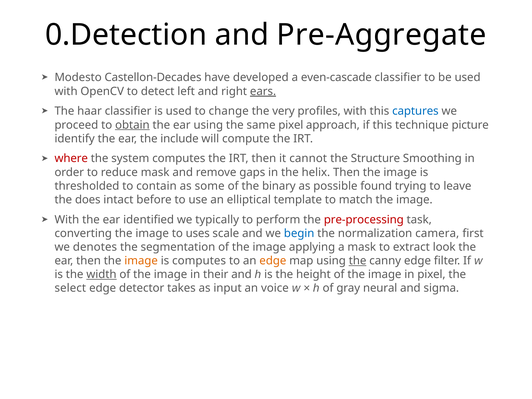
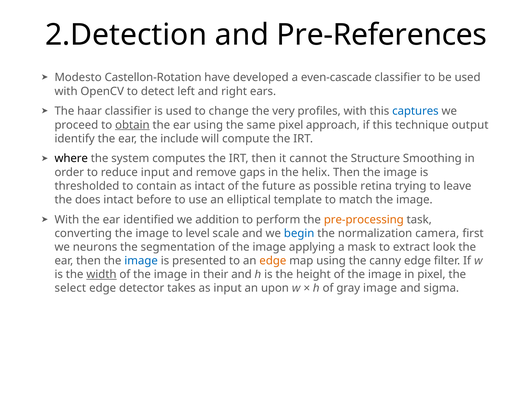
0.Detection: 0.Detection -> 2.Detection (126, 35)
Pre-Aggregate: Pre-Aggregate -> Pre-References (382, 35)
Castellon-Decades: Castellon-Decades -> Castellon-Rotation (153, 78)
ears underline: present -> none (263, 91)
picture: picture -> output (470, 125)
where colour: red -> black (71, 159)
reduce mask: mask -> input (155, 172)
as some: some -> intact (210, 186)
binary: binary -> future (279, 186)
found: found -> retina (376, 186)
typically: typically -> addition (217, 220)
pre-processing colour: red -> orange (364, 220)
uses: uses -> level (198, 233)
denotes: denotes -> neurons (95, 247)
image colour: orange -> blue (141, 261)
is computes: computes -> presented (199, 261)
the underline: present -> none (358, 261)
voice: voice -> upon (275, 288)
gray neural: neural -> image (380, 288)
